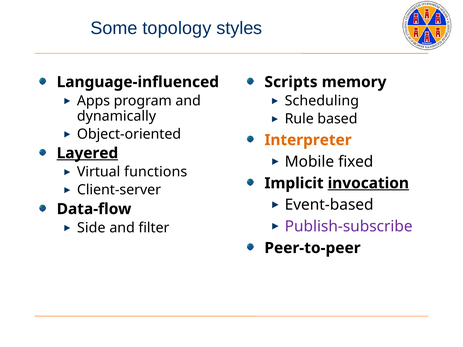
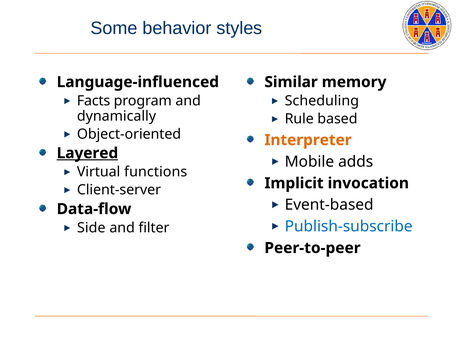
topology: topology -> behavior (177, 28)
Scripts: Scripts -> Similar (291, 82)
Apps: Apps -> Facts (94, 101)
fixed: fixed -> adds (356, 162)
invocation underline: present -> none (368, 183)
Publish-subscribe colour: purple -> blue (349, 227)
